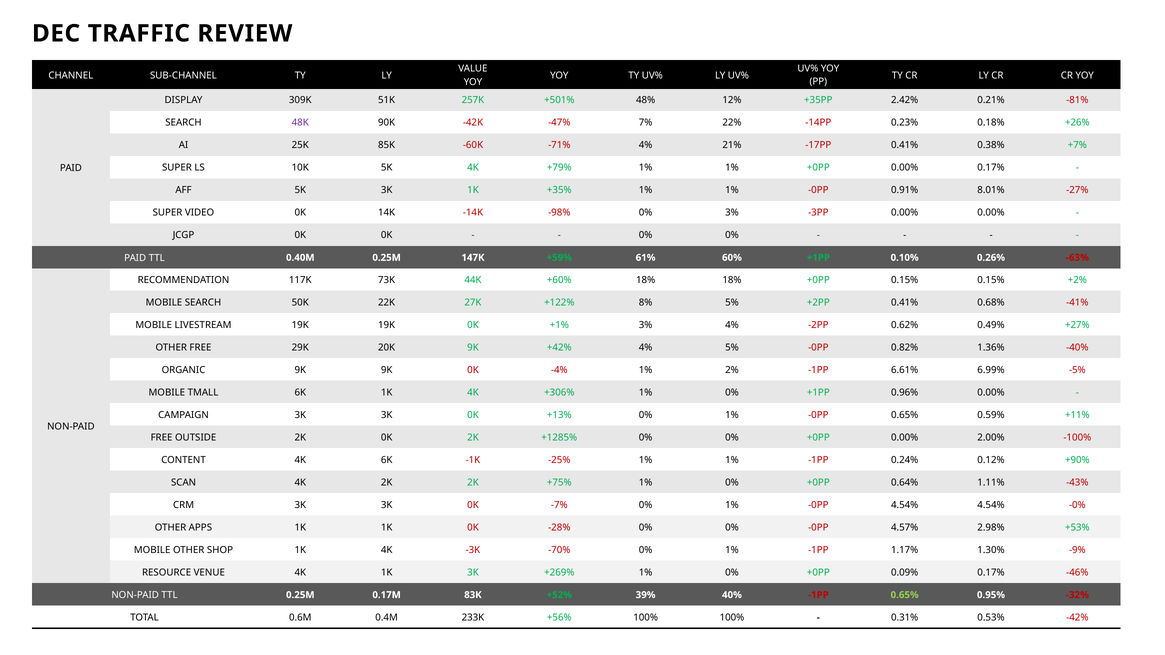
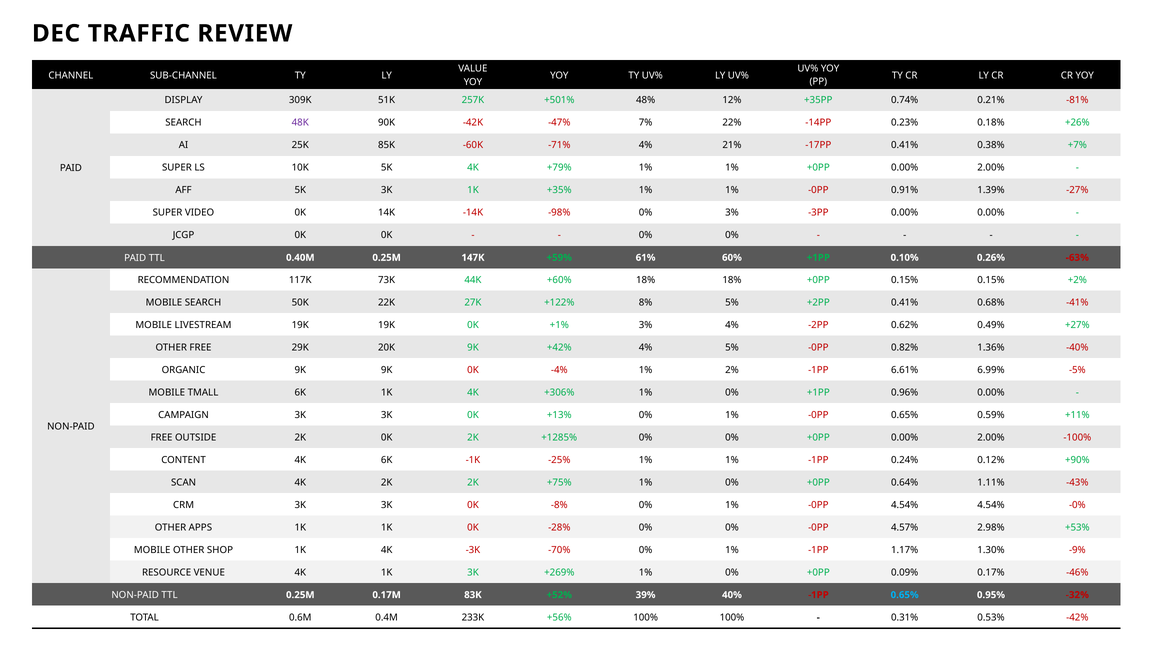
2.42%: 2.42% -> 0.74% (905, 100)
1% +0PP 0.00% 0.17%: 0.17% -> 2.00% (991, 168)
8.01%: 8.01% -> 1.39% (991, 190)
-7%: -7% -> -8% (559, 505)
0.65% colour: light green -> light blue (905, 595)
